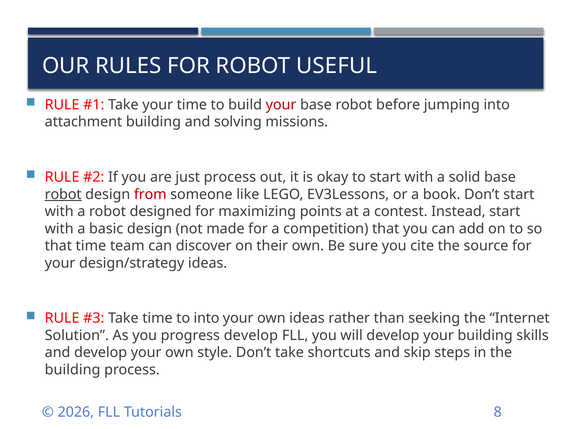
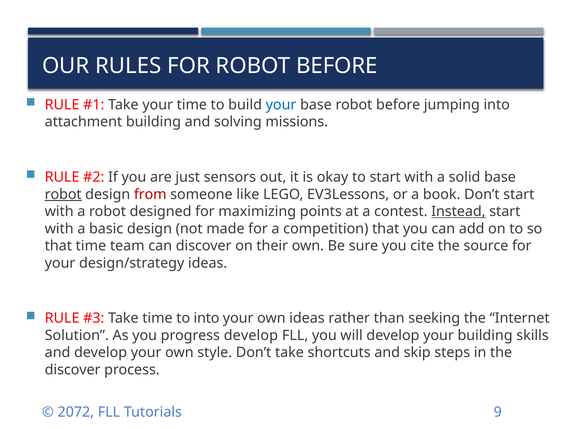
FOR ROBOT USEFUL: USEFUL -> BEFORE (337, 66)
your colour: red -> blue (281, 105)
just process: process -> sensors (230, 177)
Instead underline: none -> present (458, 211)
building: building -> discover (73, 370)
2026: 2026 -> 2072 (76, 412)
8: 8 -> 9 (498, 412)
